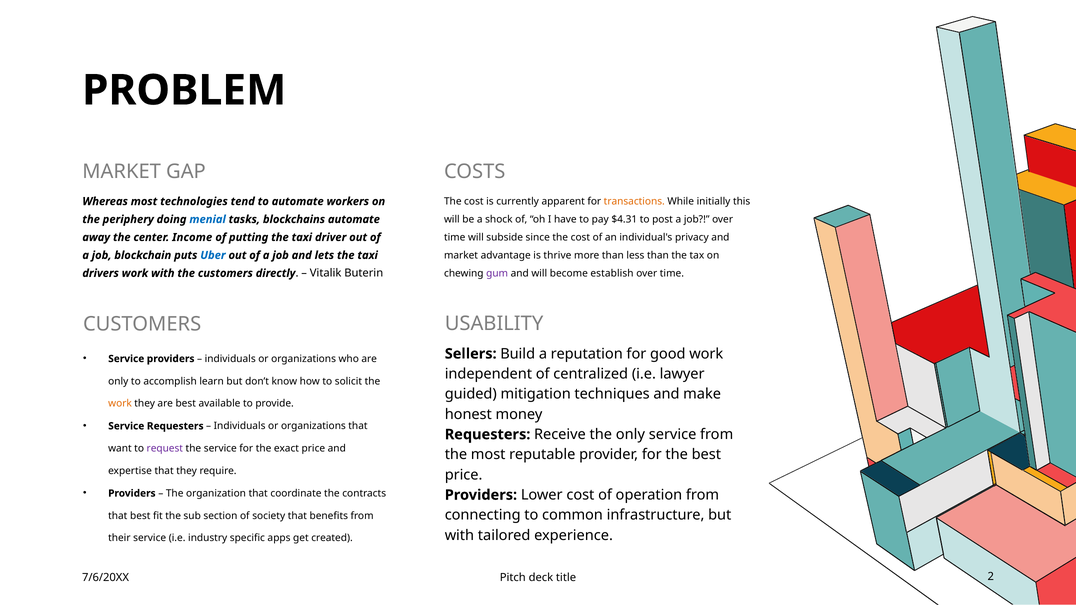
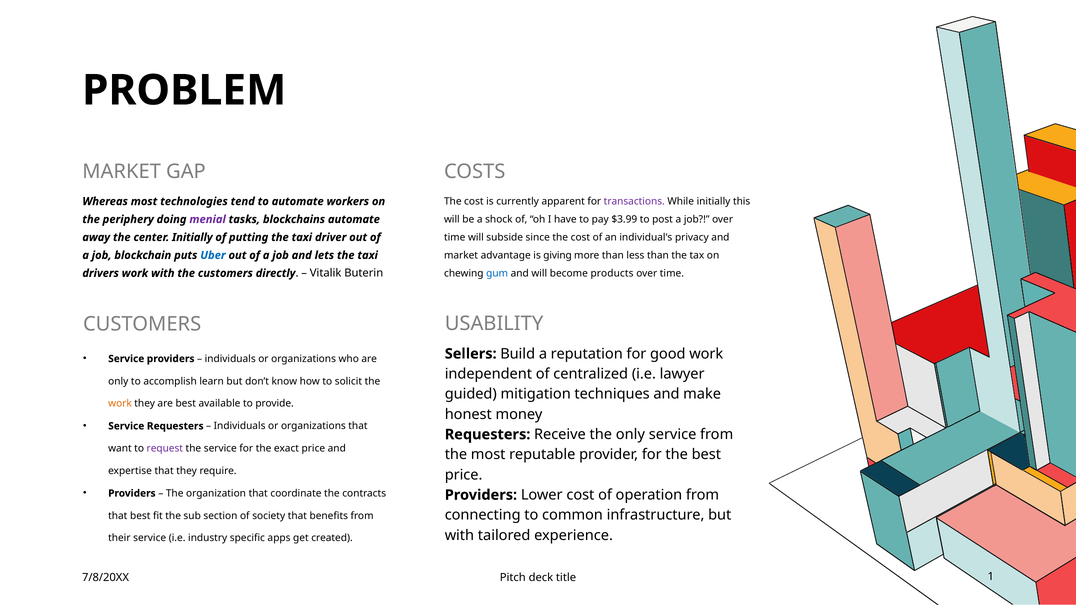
transactions colour: orange -> purple (634, 202)
$4.31: $4.31 -> $3.99 (624, 220)
menial colour: blue -> purple (208, 219)
center Income: Income -> Initially (192, 237)
thrive: thrive -> giving (558, 256)
gum colour: purple -> blue (497, 274)
establish: establish -> products (612, 274)
7/6/20XX: 7/6/20XX -> 7/8/20XX (106, 578)
2: 2 -> 1 (991, 577)
